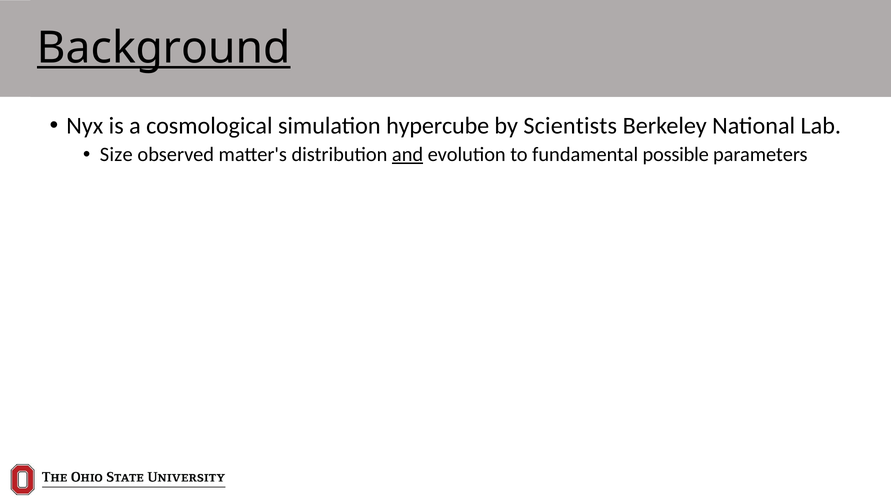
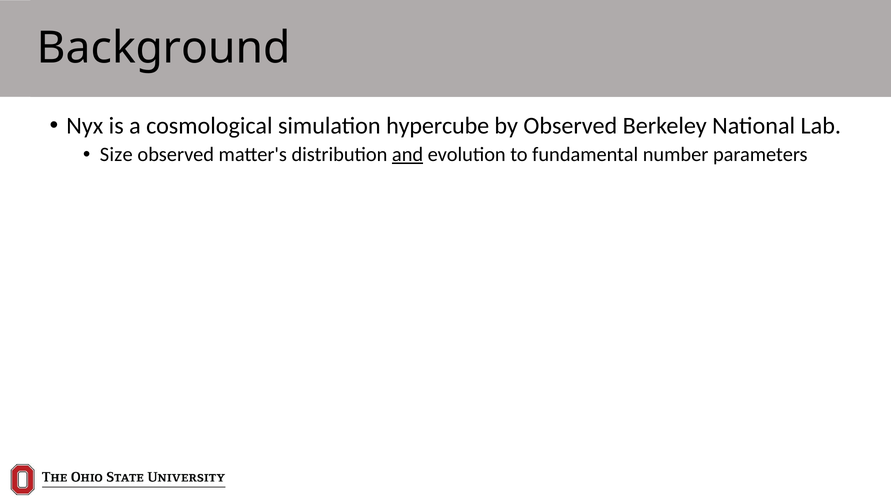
Background underline: present -> none (164, 48)
by Scientists: Scientists -> Observed (570, 126)
possible: possible -> number (676, 155)
